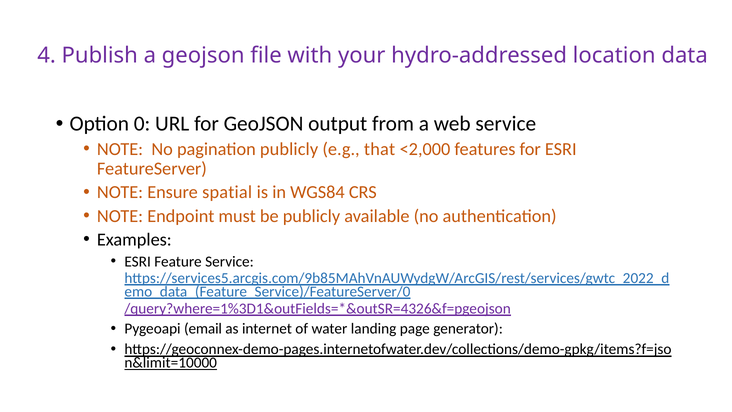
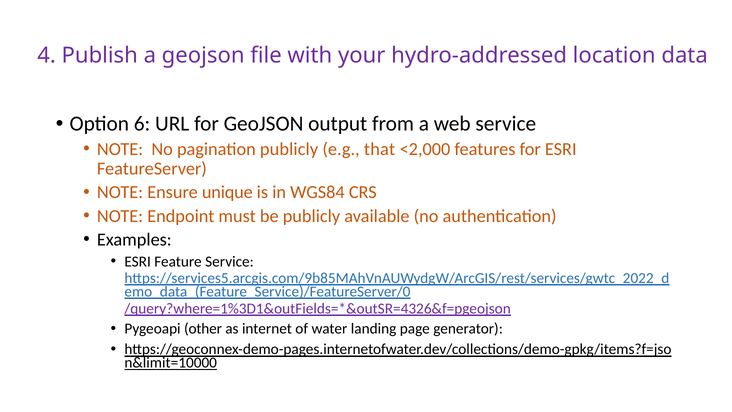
0: 0 -> 6 (142, 124)
spatial: spatial -> unique (227, 192)
email: email -> other (203, 329)
